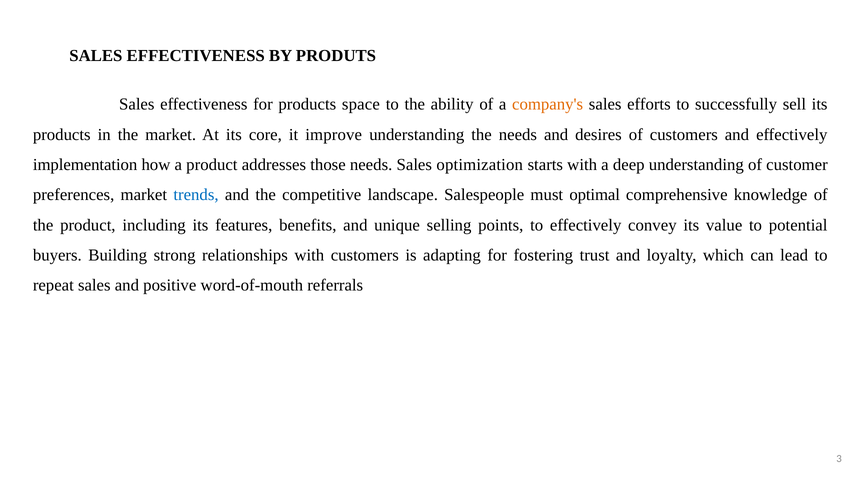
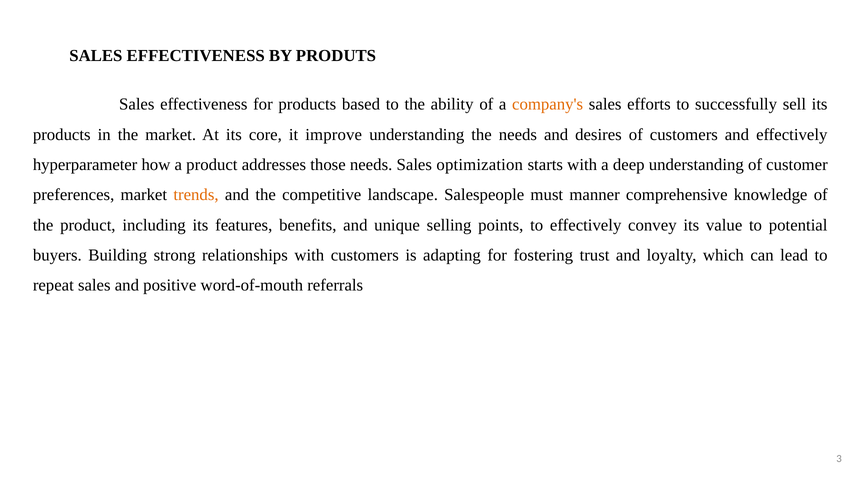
space: space -> based (361, 104)
implementation: implementation -> hyperparameter (85, 165)
trends colour: blue -> orange (196, 195)
optimal: optimal -> manner (595, 195)
